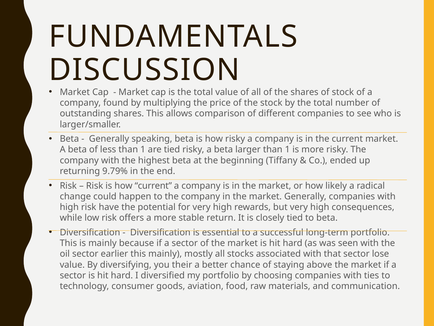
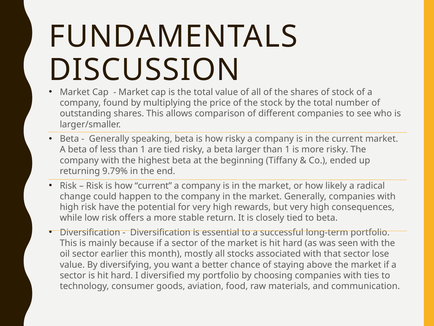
this mainly: mainly -> month (165, 254)
their: their -> want (182, 264)
